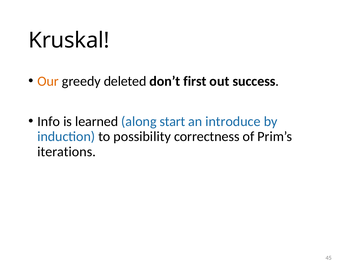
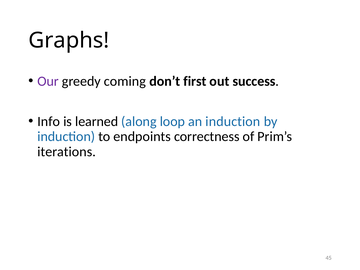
Kruskal: Kruskal -> Graphs (69, 40)
Our colour: orange -> purple (48, 81)
deleted: deleted -> coming (125, 81)
start: start -> loop (172, 121)
an introduce: introduce -> induction (233, 121)
possibility: possibility -> endpoints (142, 137)
